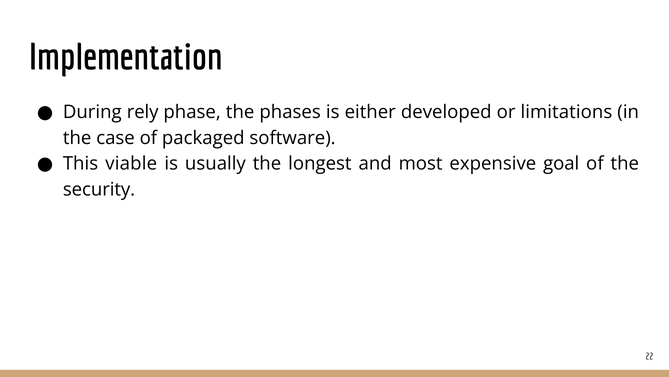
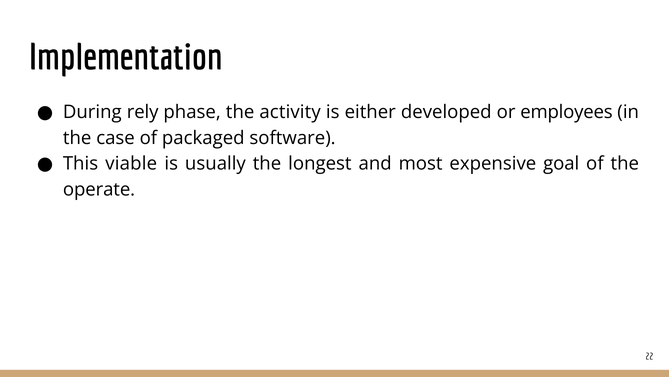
phases: phases -> activity (290, 112)
limitations: limitations -> employees (567, 112)
security: security -> operate (99, 189)
